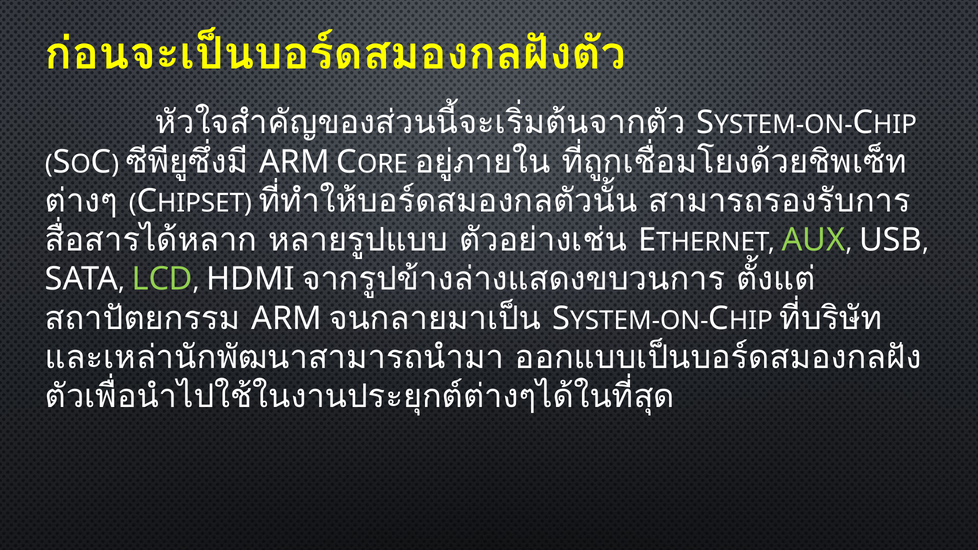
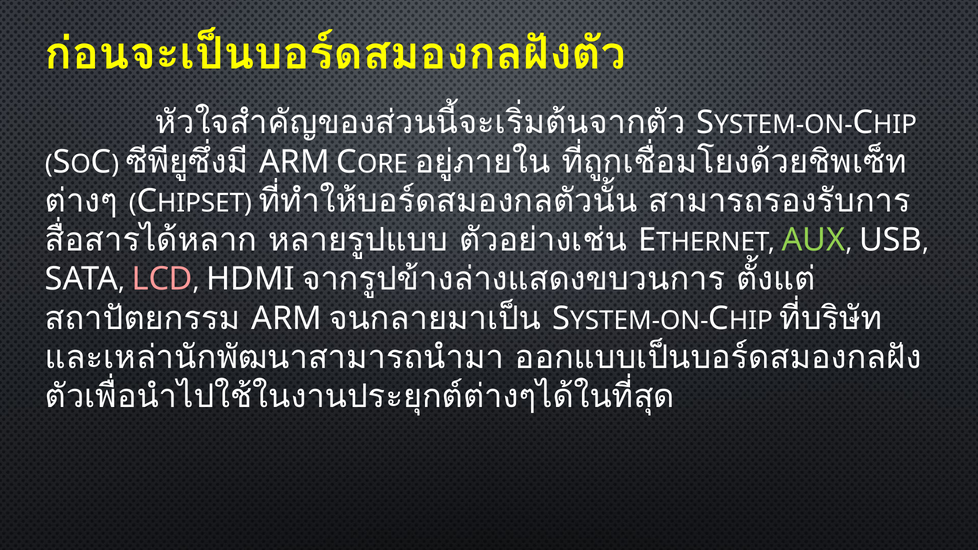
LCD colour: light green -> pink (162, 279)
